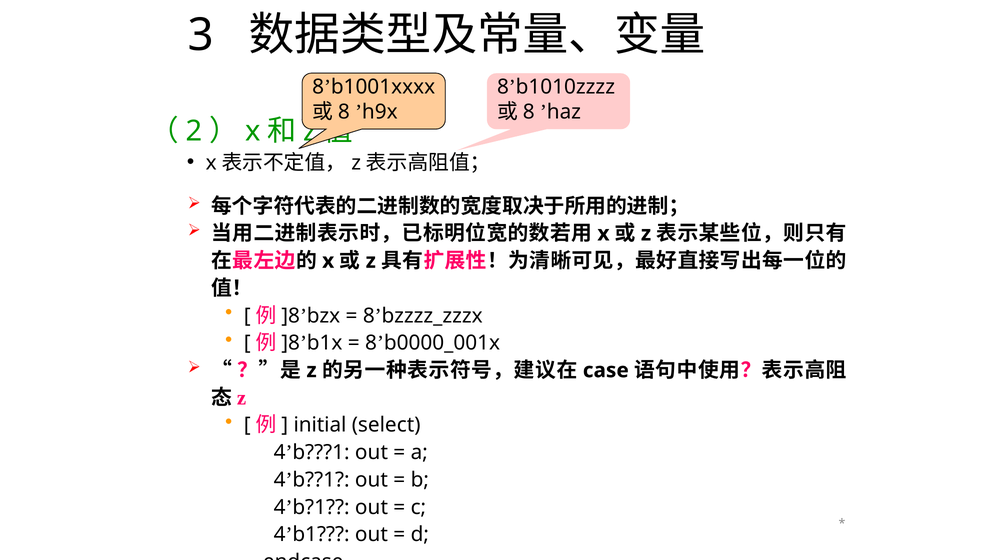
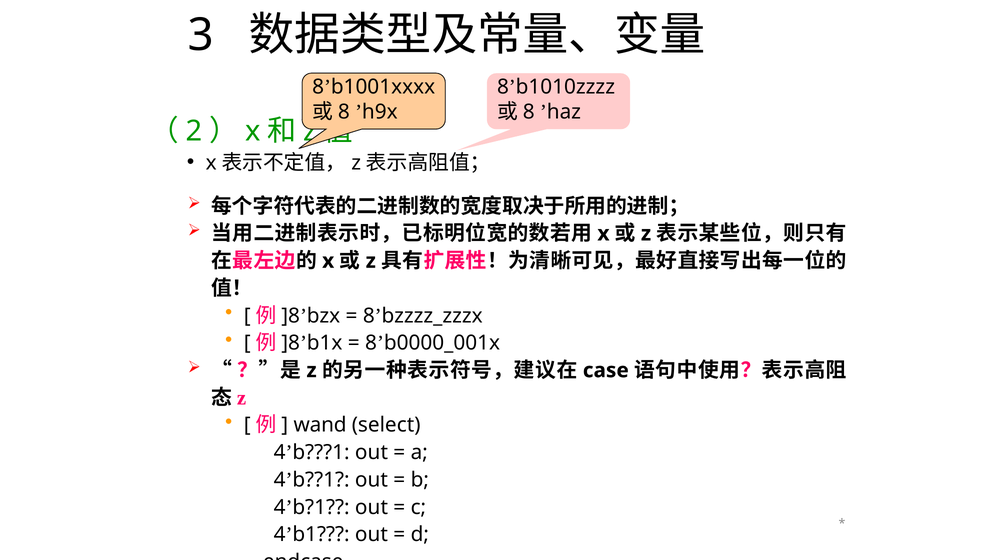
initial: initial -> wand (320, 425)
